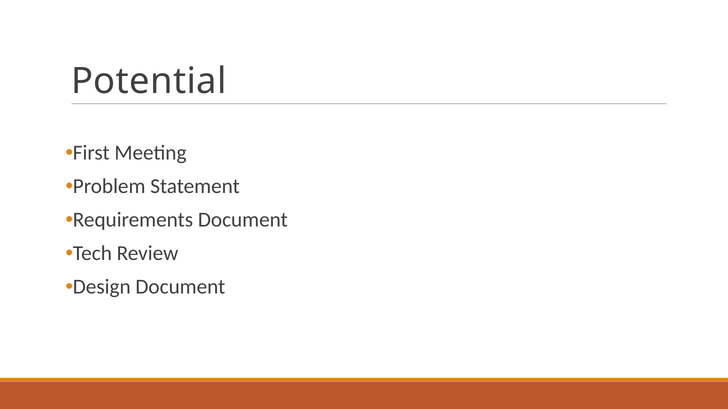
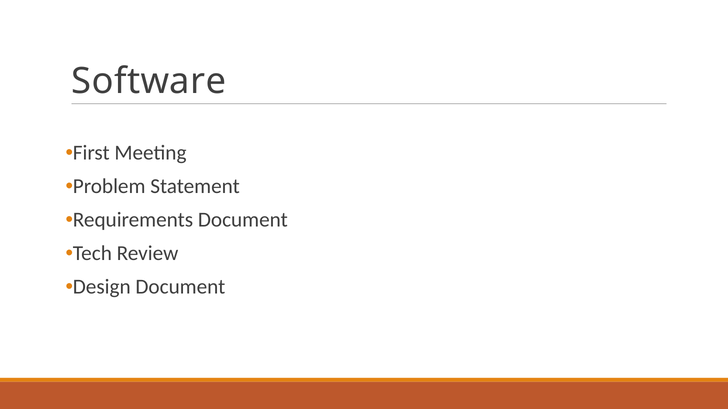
Potential: Potential -> Software (149, 82)
